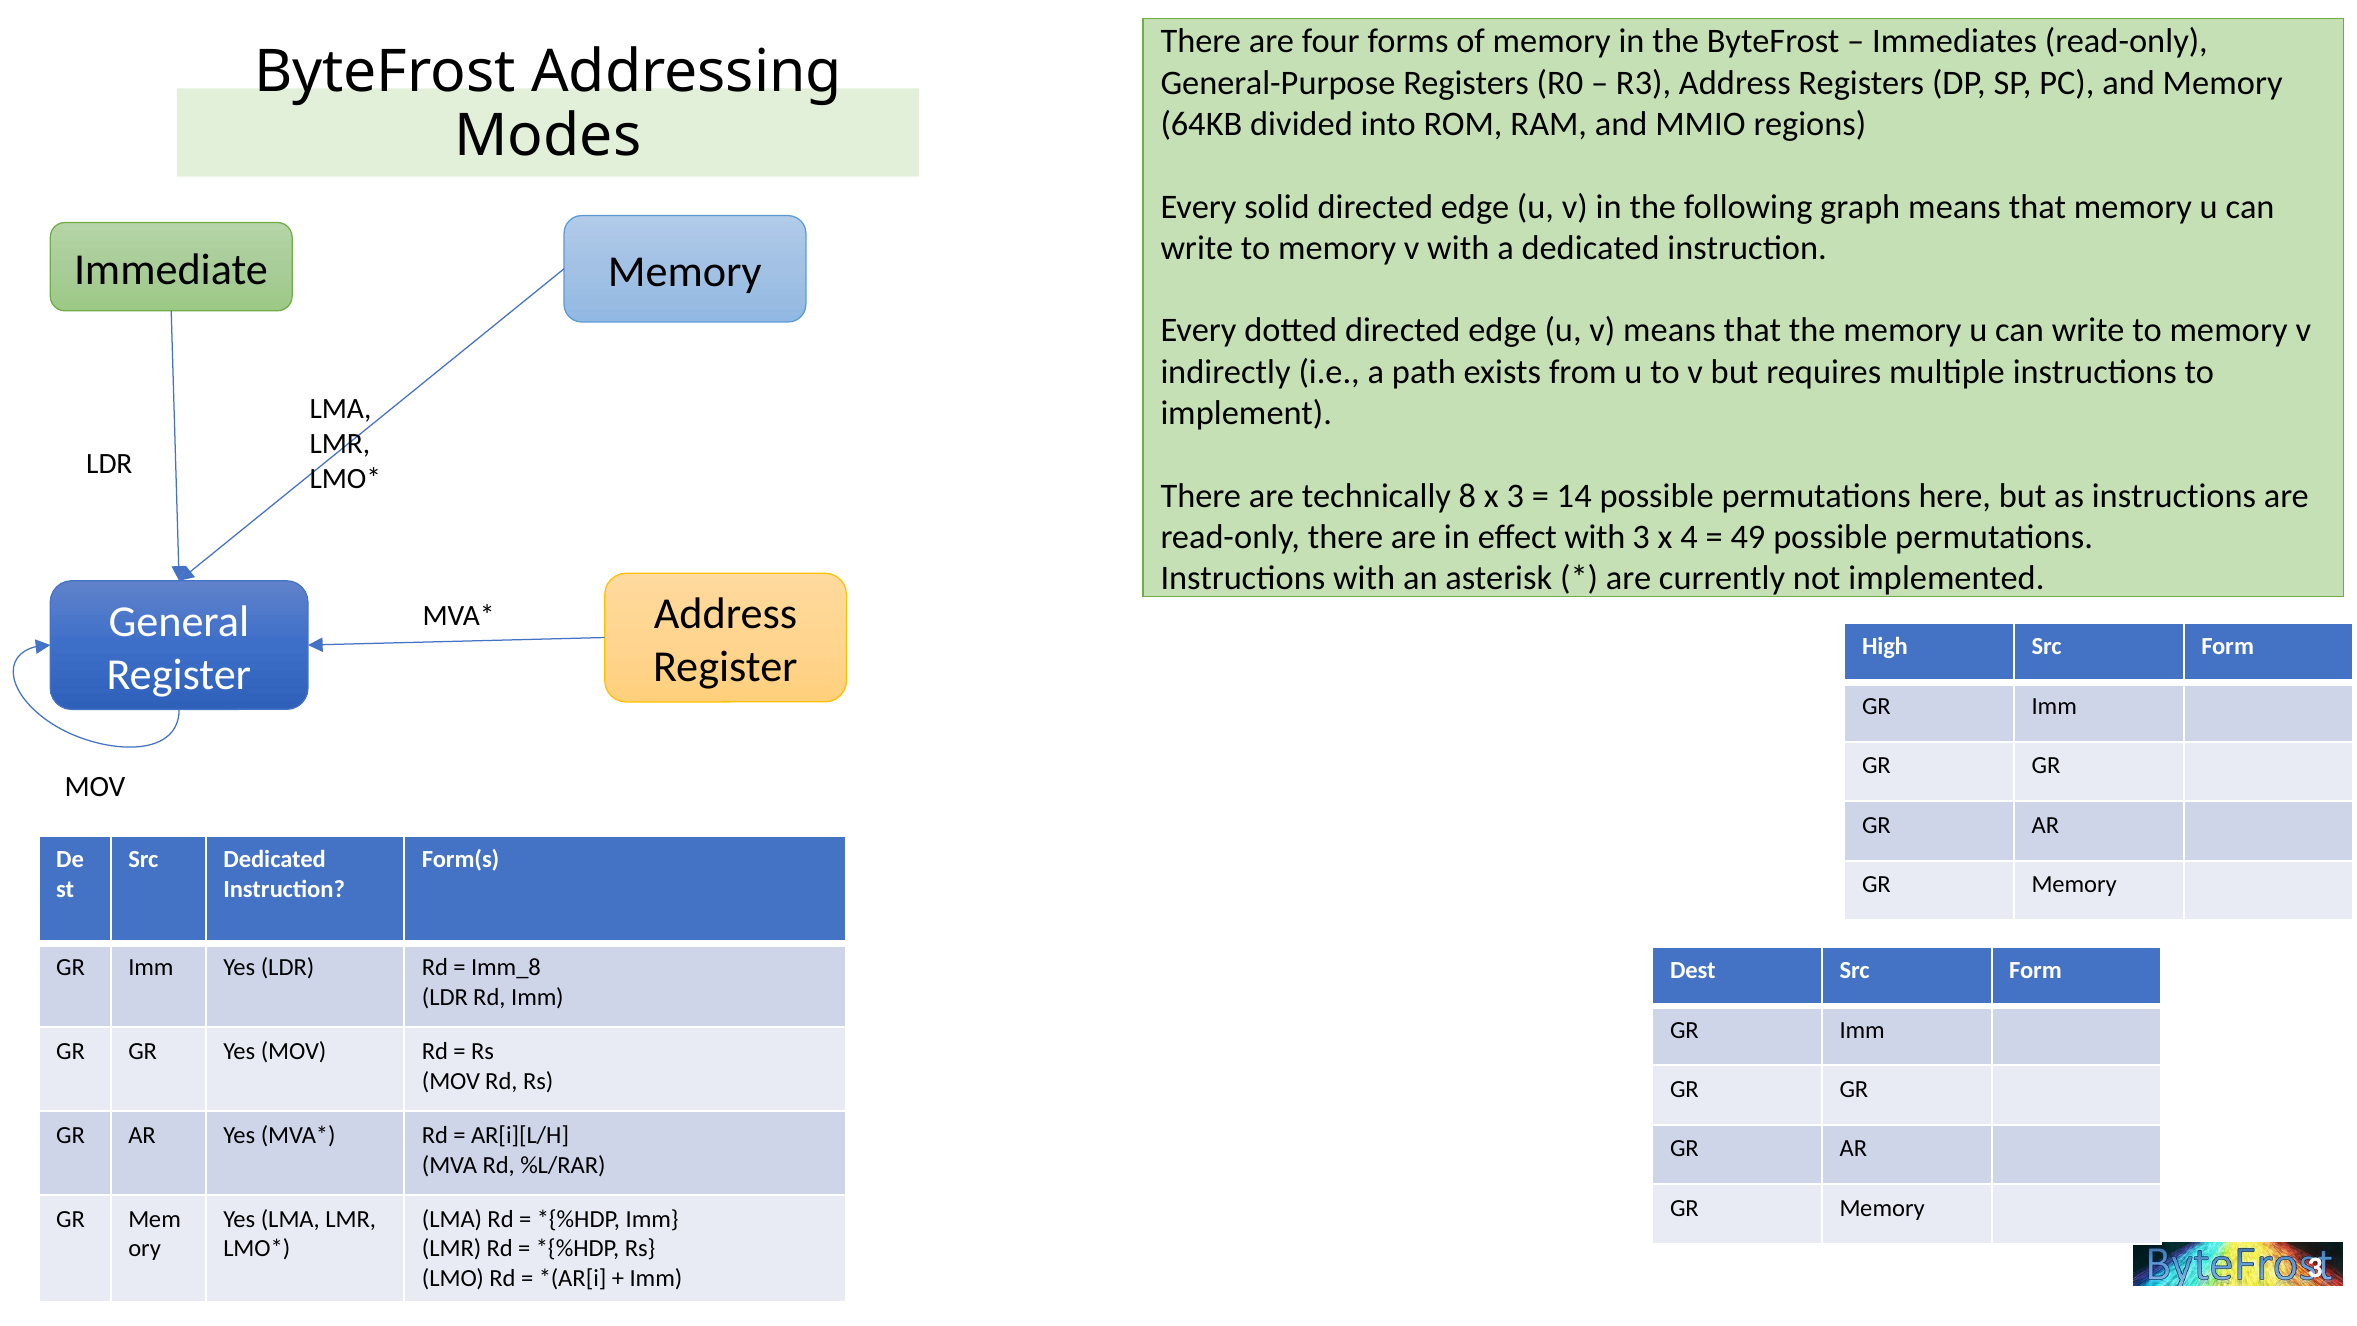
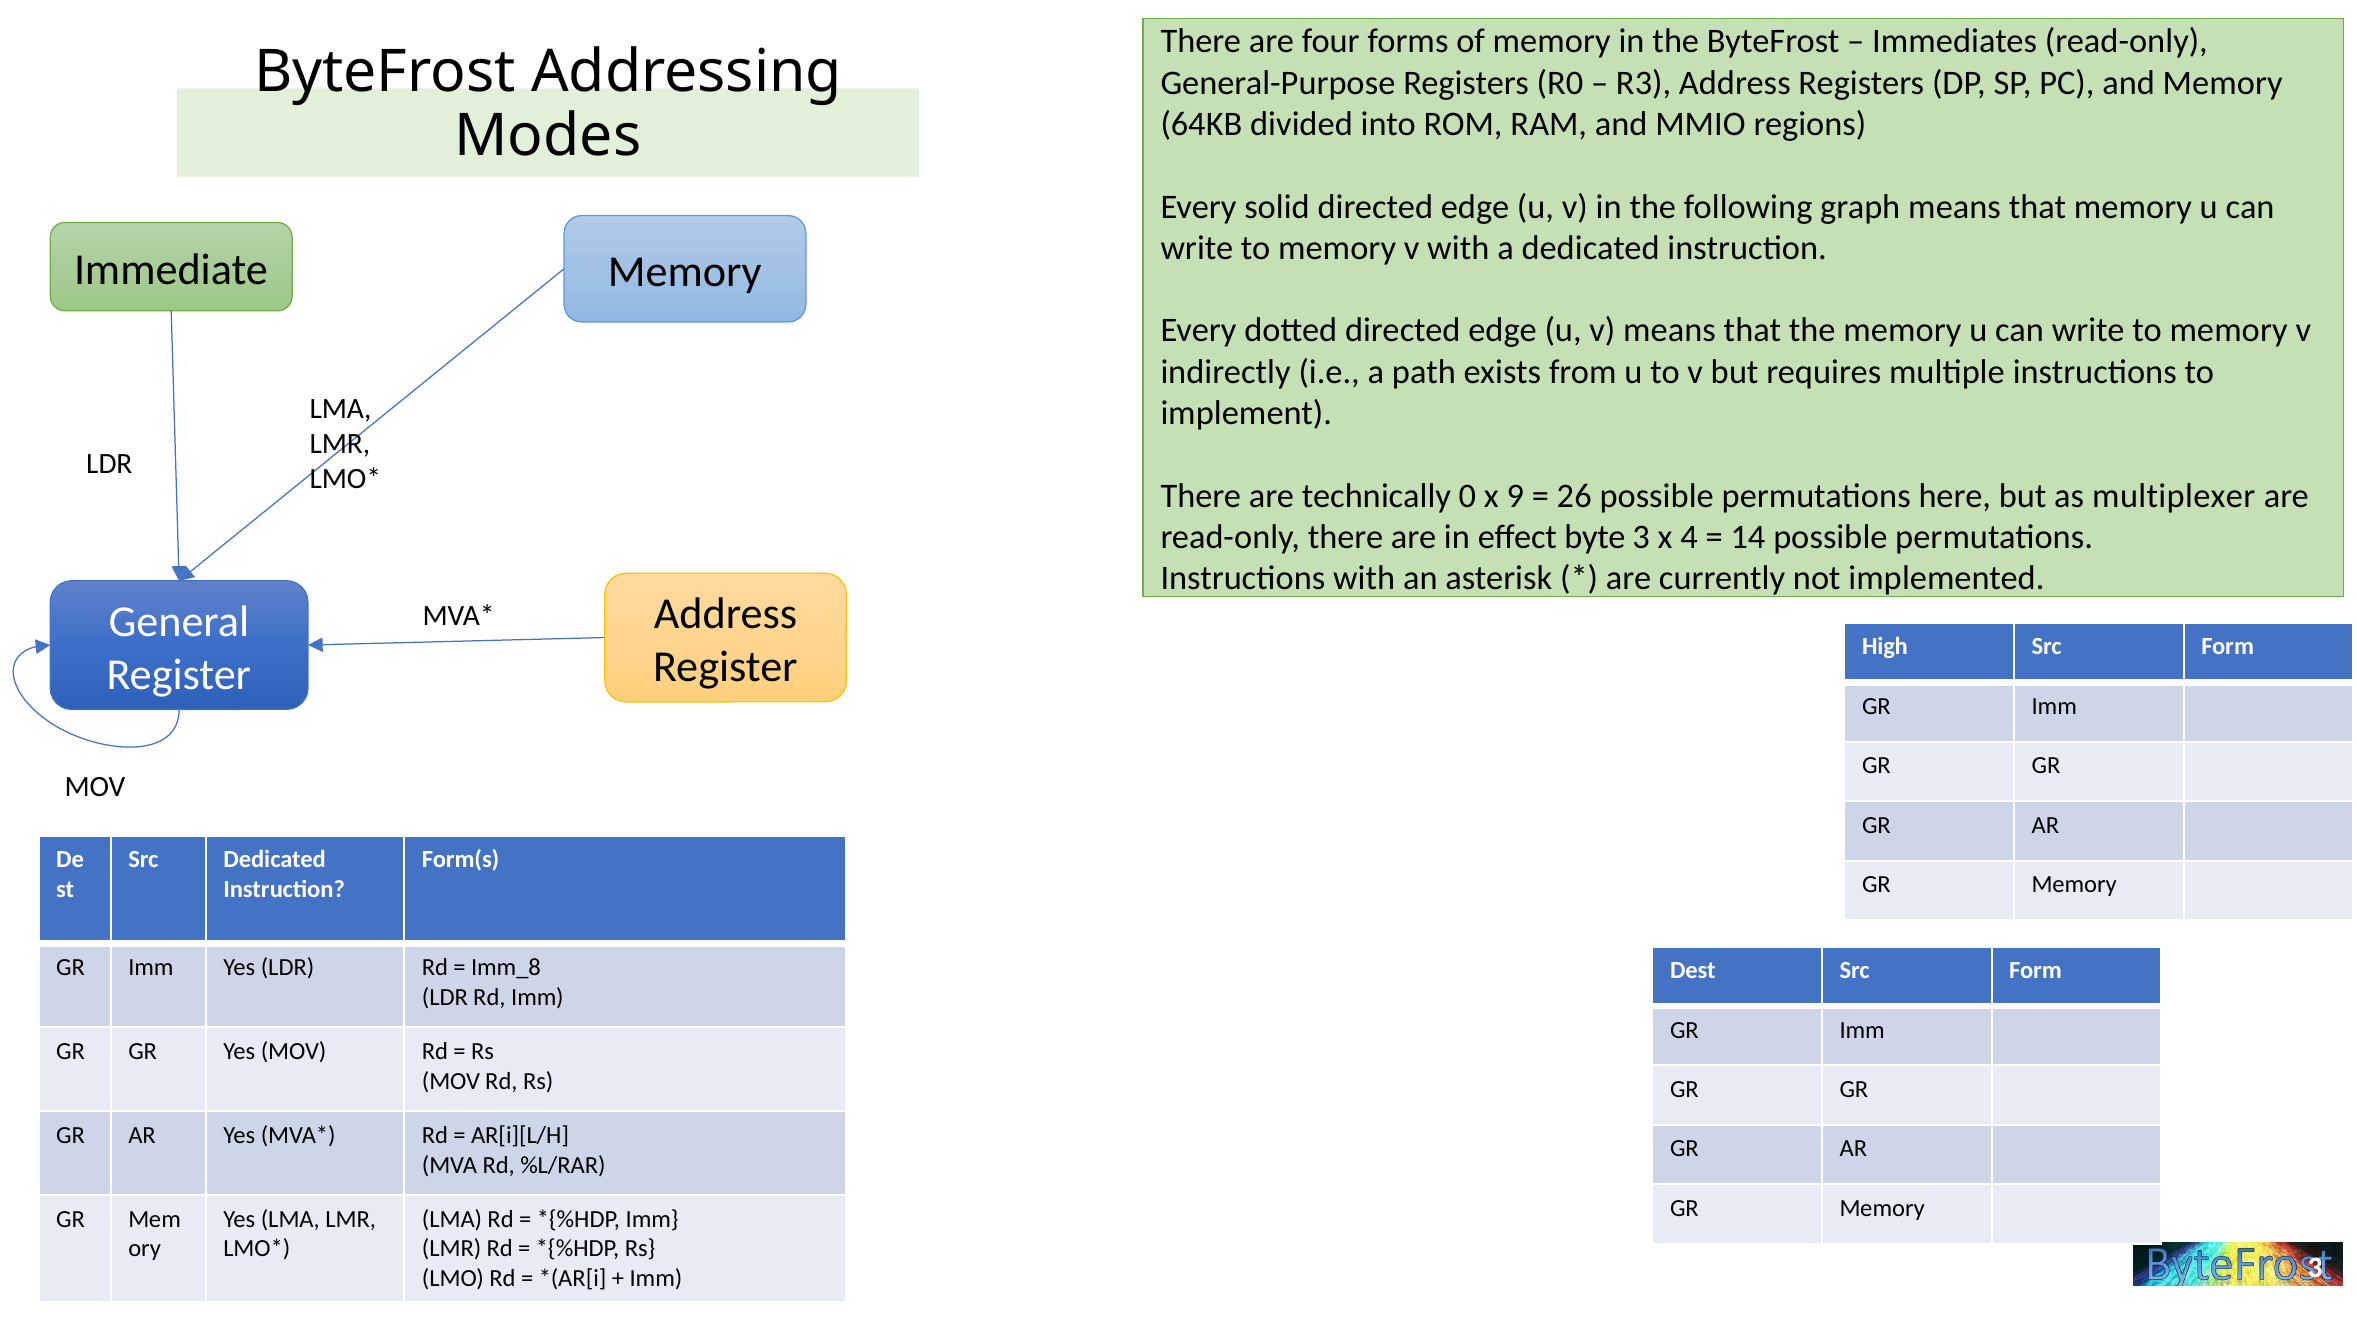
8: 8 -> 0 (1467, 496)
x 3: 3 -> 9 (1515, 496)
14: 14 -> 26 (1574, 496)
as instructions: instructions -> multiplexer (2174, 496)
effect with: with -> byte (1595, 537)
49: 49 -> 14 (1748, 537)
